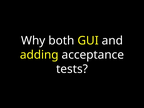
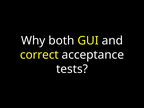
adding: adding -> correct (39, 55)
